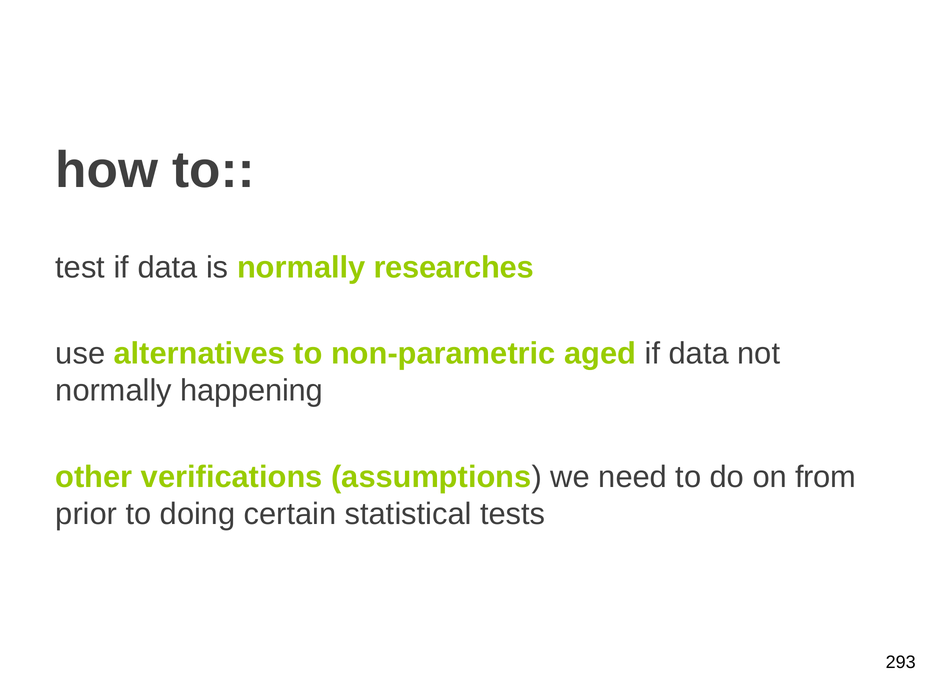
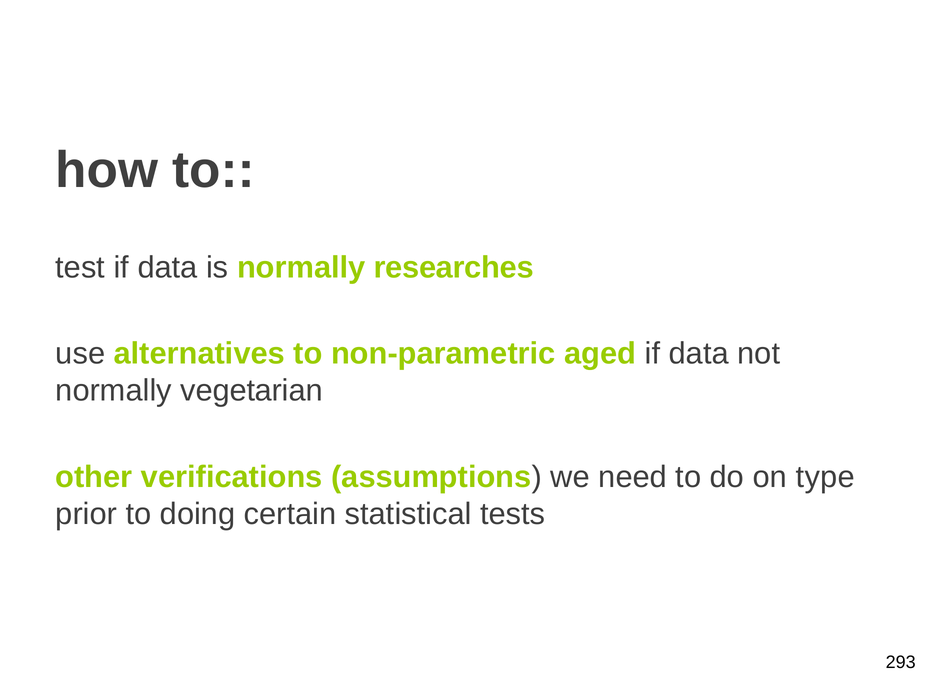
happening: happening -> vegetarian (252, 391)
from: from -> type (825, 477)
